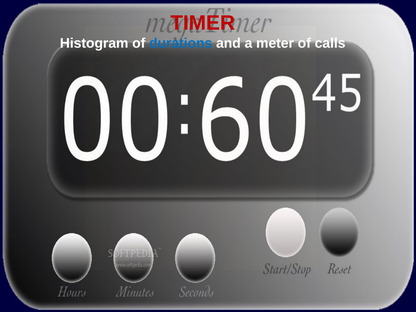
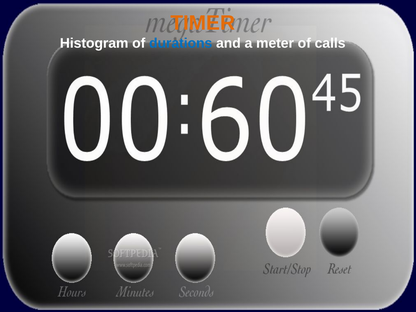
TIMER colour: red -> orange (203, 23)
